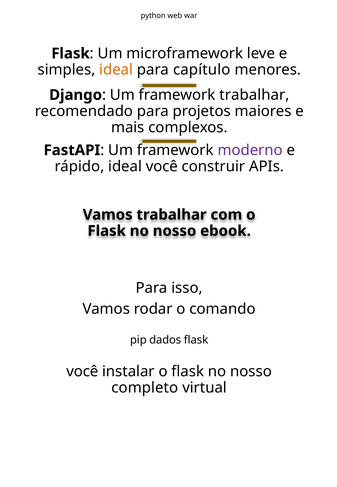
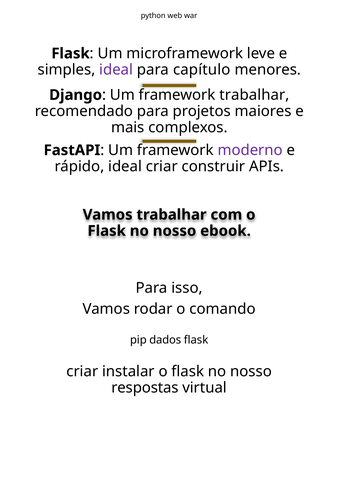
ideal colour: orange -> purple (116, 70)
ideal você: você -> criar (162, 166)
você: você -> criar (82, 371)
completo: completo -> respostas (145, 387)
